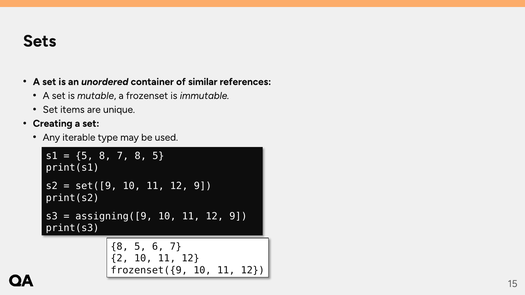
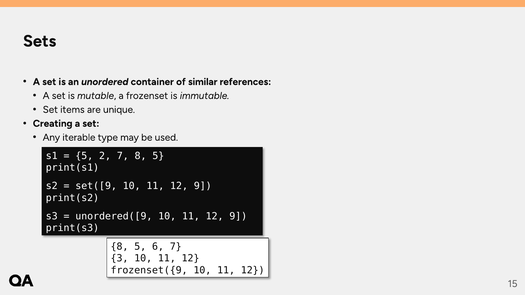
5 8: 8 -> 2 (105, 156)
assigning([9: assigning([9 -> unordered([9 (114, 216)
2: 2 -> 3 (119, 259)
